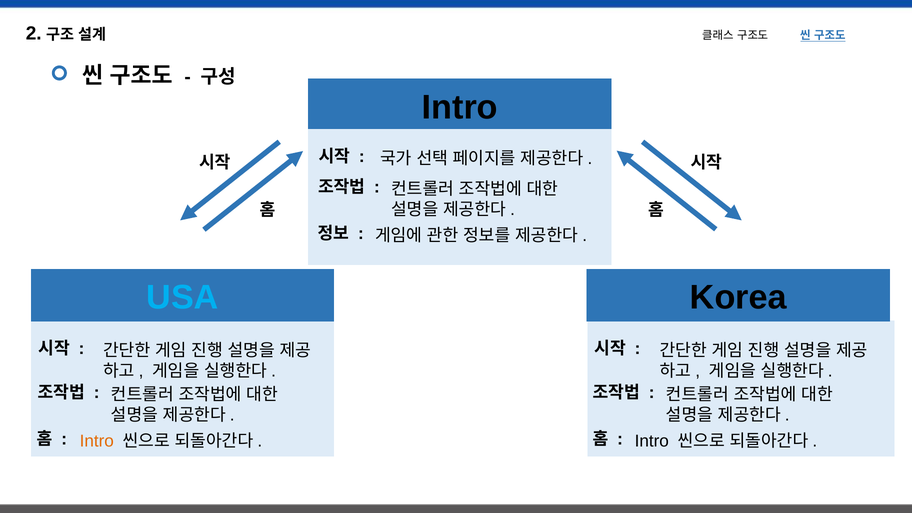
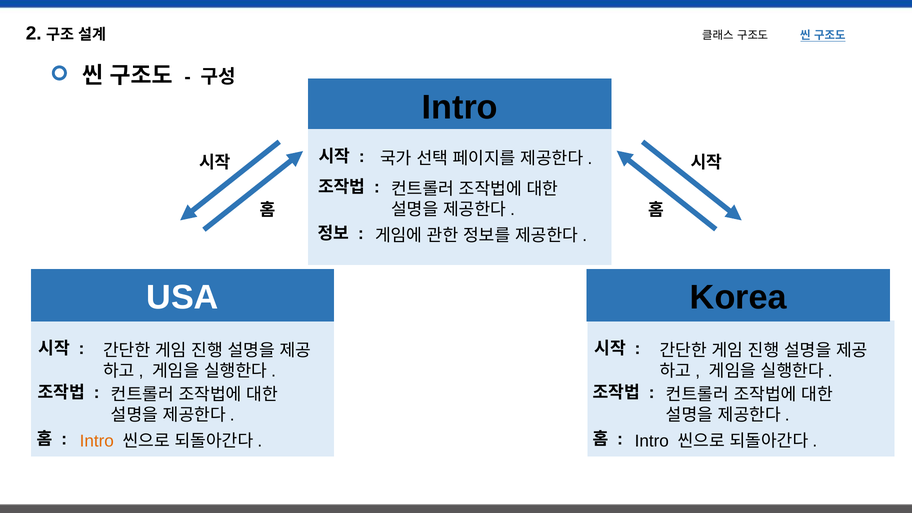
USA colour: light blue -> white (182, 298)
